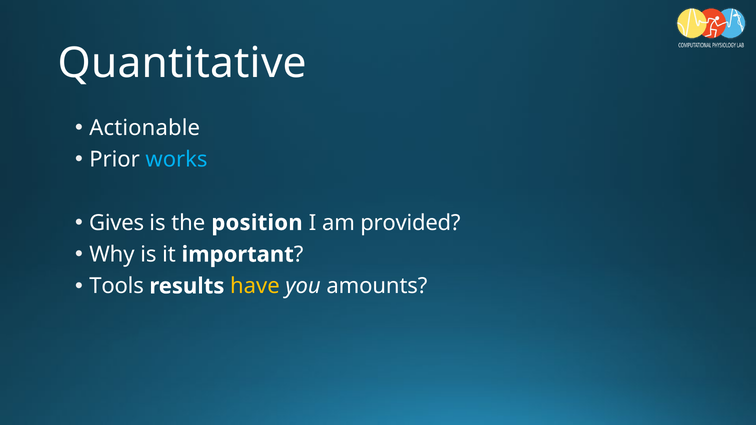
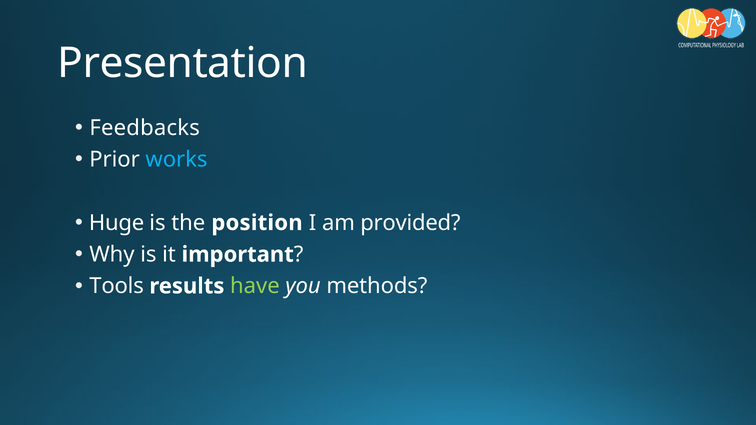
Quantitative: Quantitative -> Presentation (183, 63)
Actionable: Actionable -> Feedbacks (145, 128)
Gives: Gives -> Huge (117, 223)
have colour: yellow -> light green (255, 286)
amounts: amounts -> methods (377, 286)
